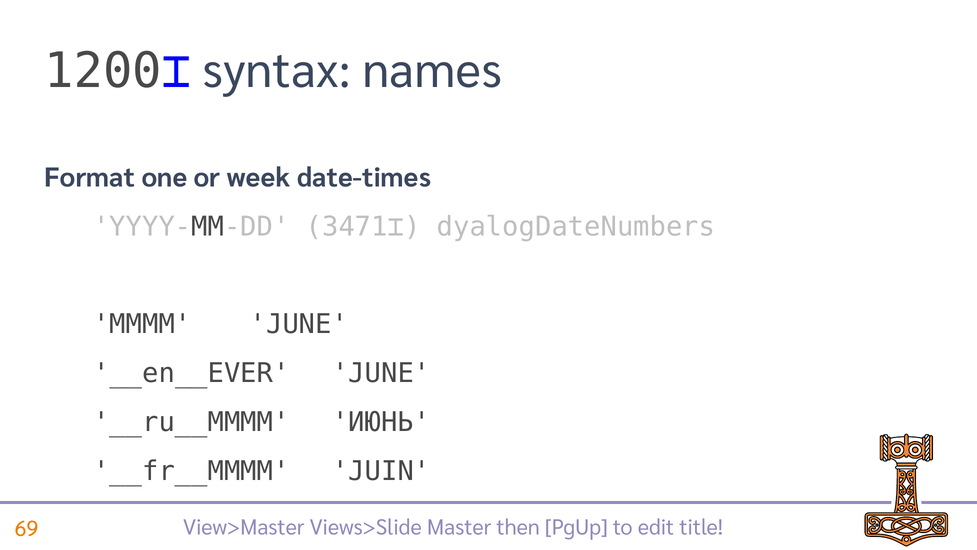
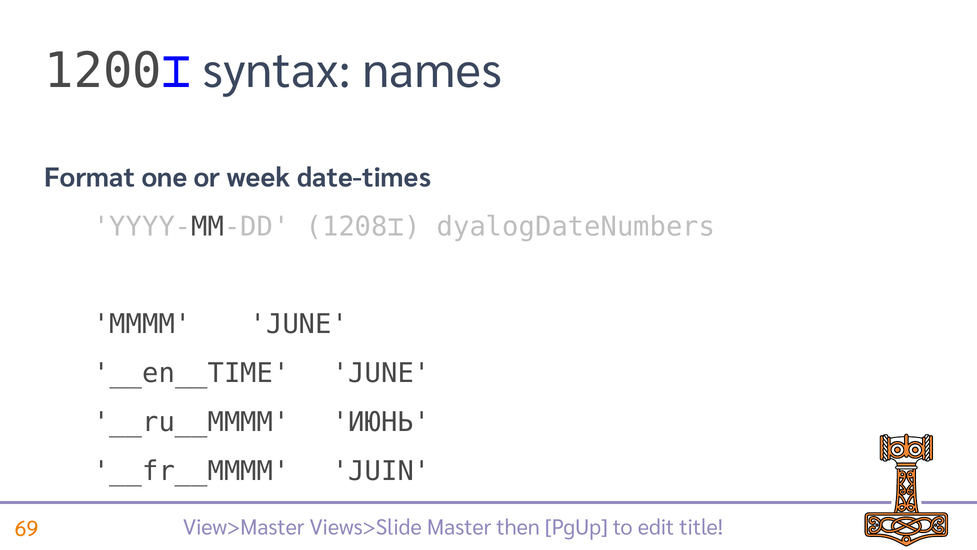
3471⌶: 3471⌶ -> 1208⌶ (363, 226)
__en__EVER: __en__EVER -> __en__TIME (191, 373)
